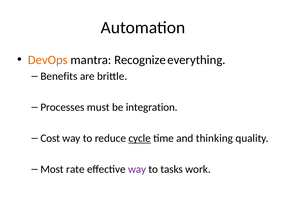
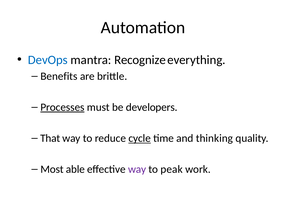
DevOps colour: orange -> blue (48, 60)
Processes underline: none -> present (62, 108)
integration: integration -> developers (152, 108)
Cost: Cost -> That (50, 139)
rate: rate -> able (75, 170)
tasks: tasks -> peak (172, 170)
